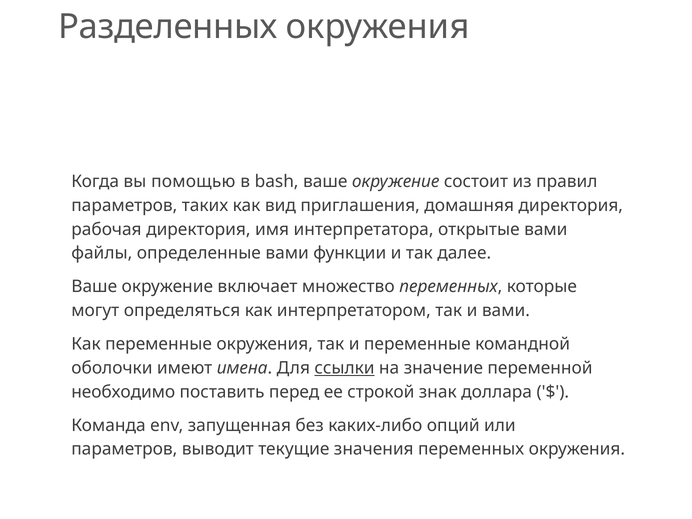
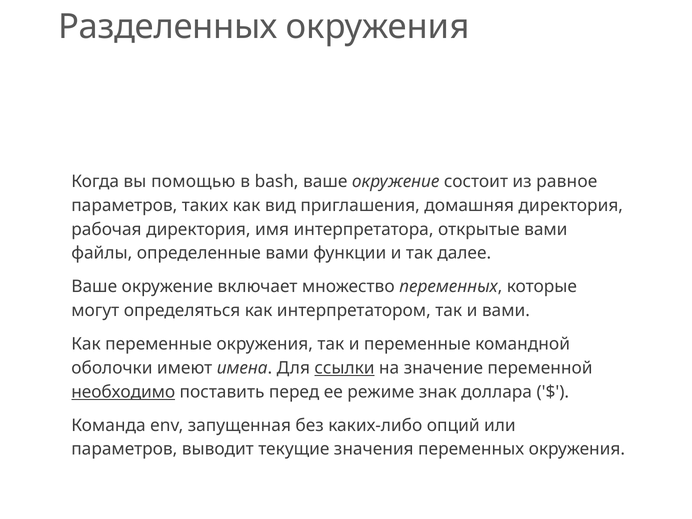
правил: правил -> равное (567, 182)
необходимо underline: none -> present (123, 392)
строкой: строкой -> режиме (381, 392)
